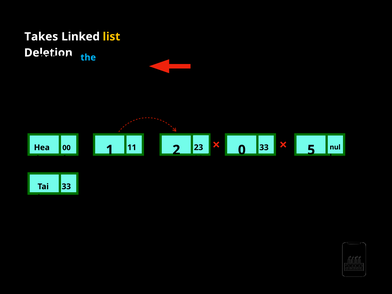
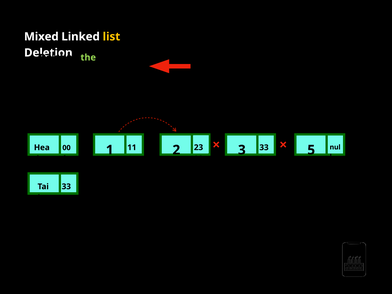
Takes: Takes -> Mixed (41, 37)
the colour: light blue -> light green (88, 58)
2 0: 0 -> 3 (242, 150)
